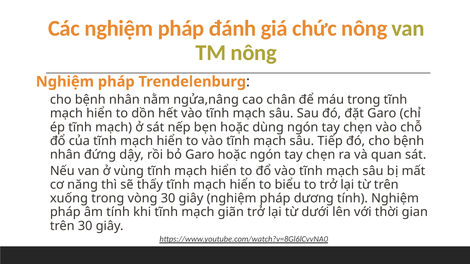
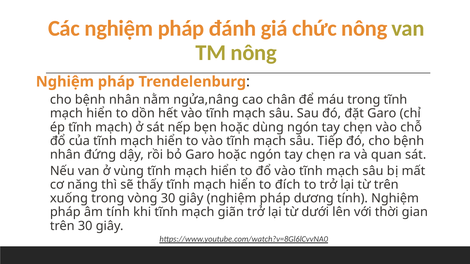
biểu: biểu -> đích (288, 185)
